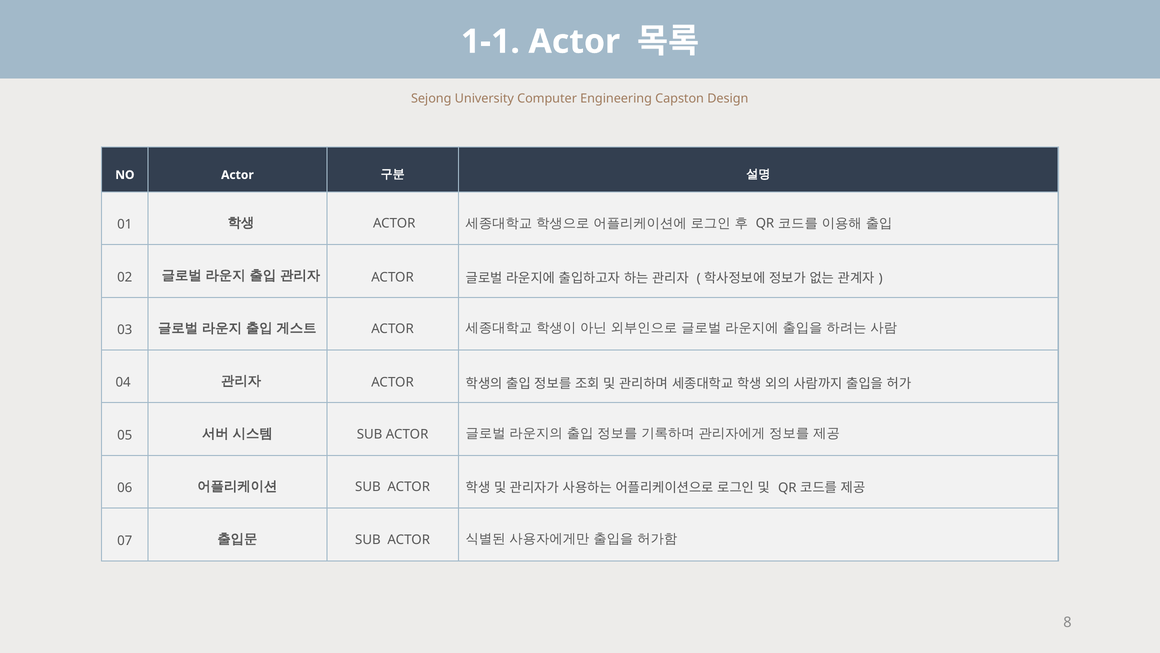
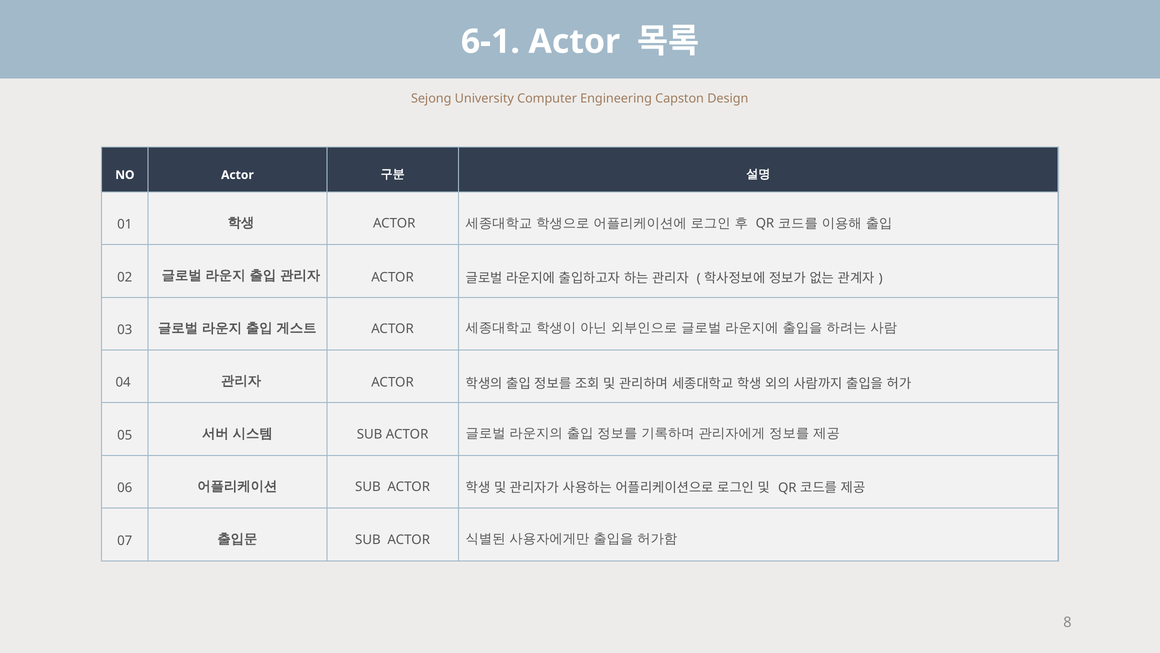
1-1: 1-1 -> 6-1 (490, 42)
